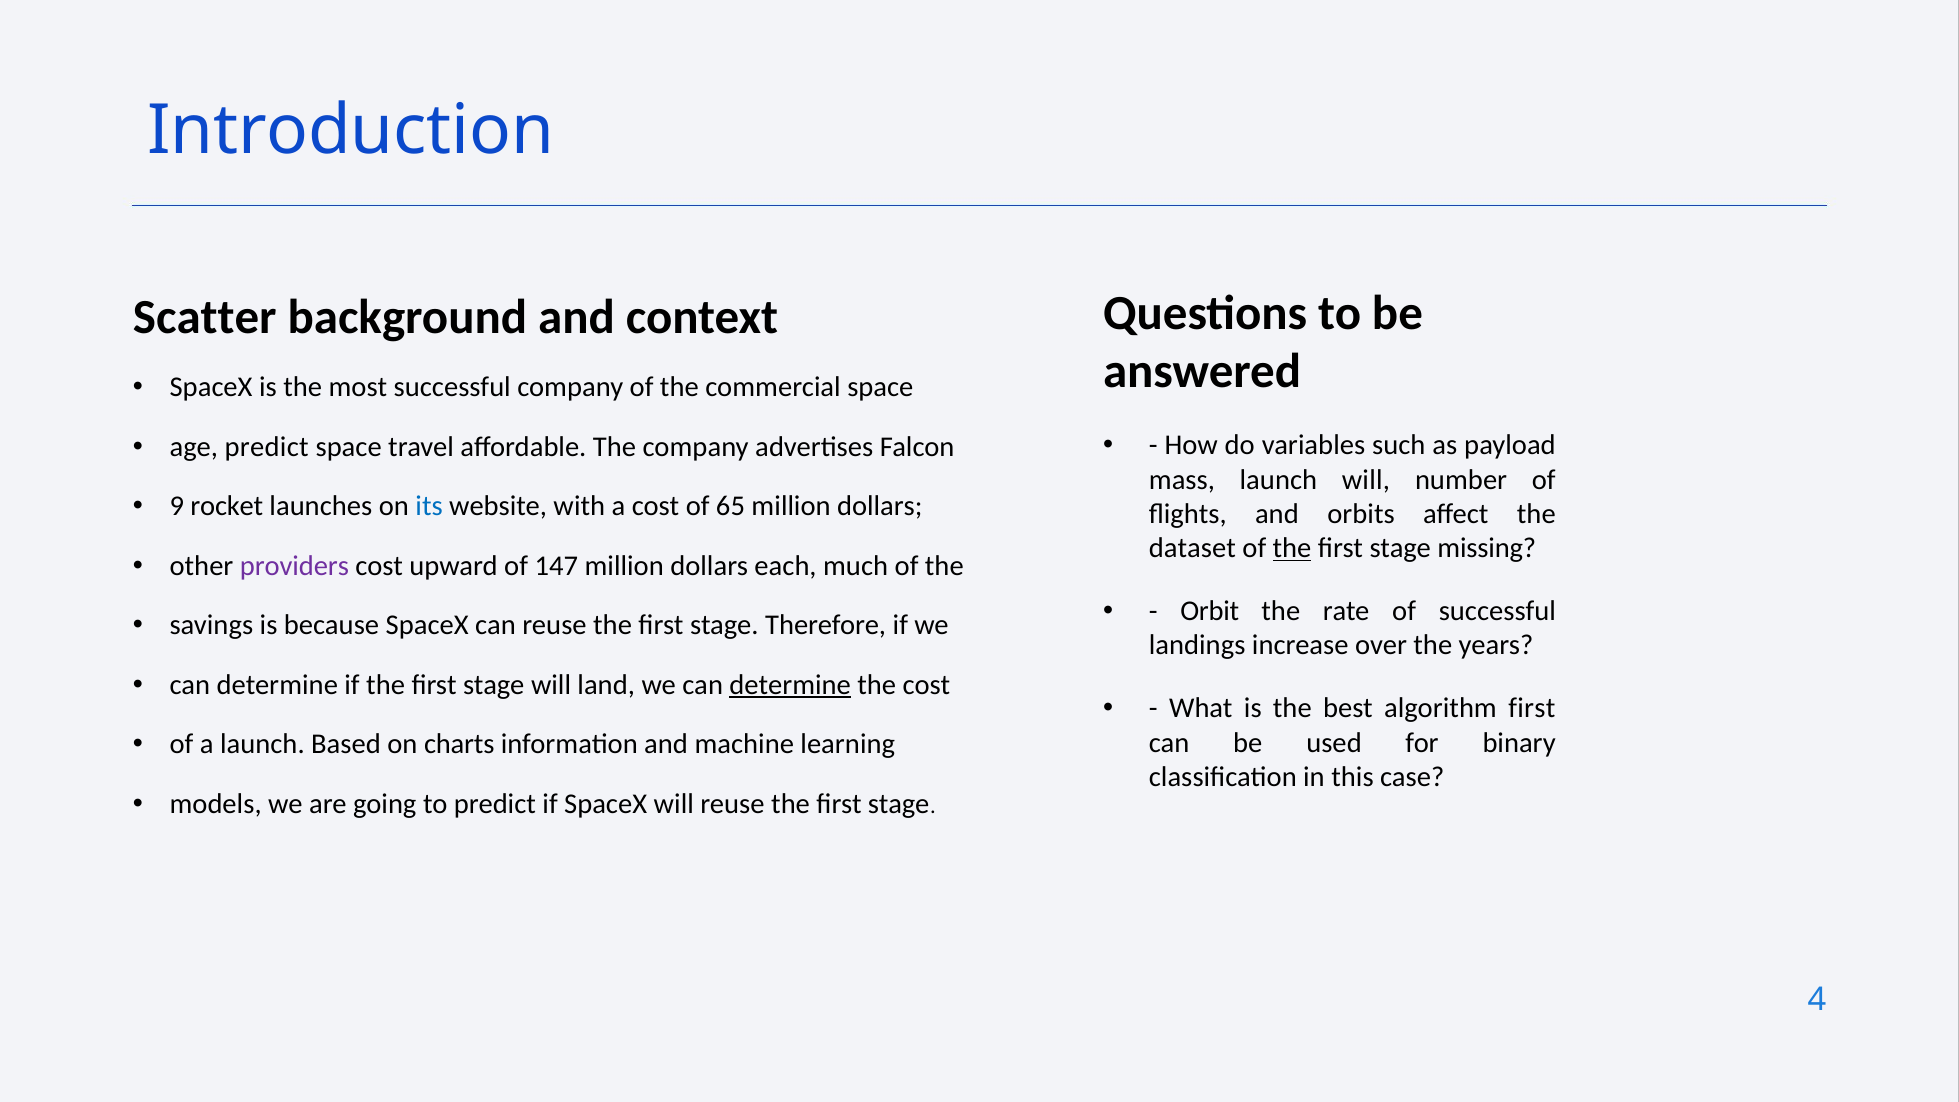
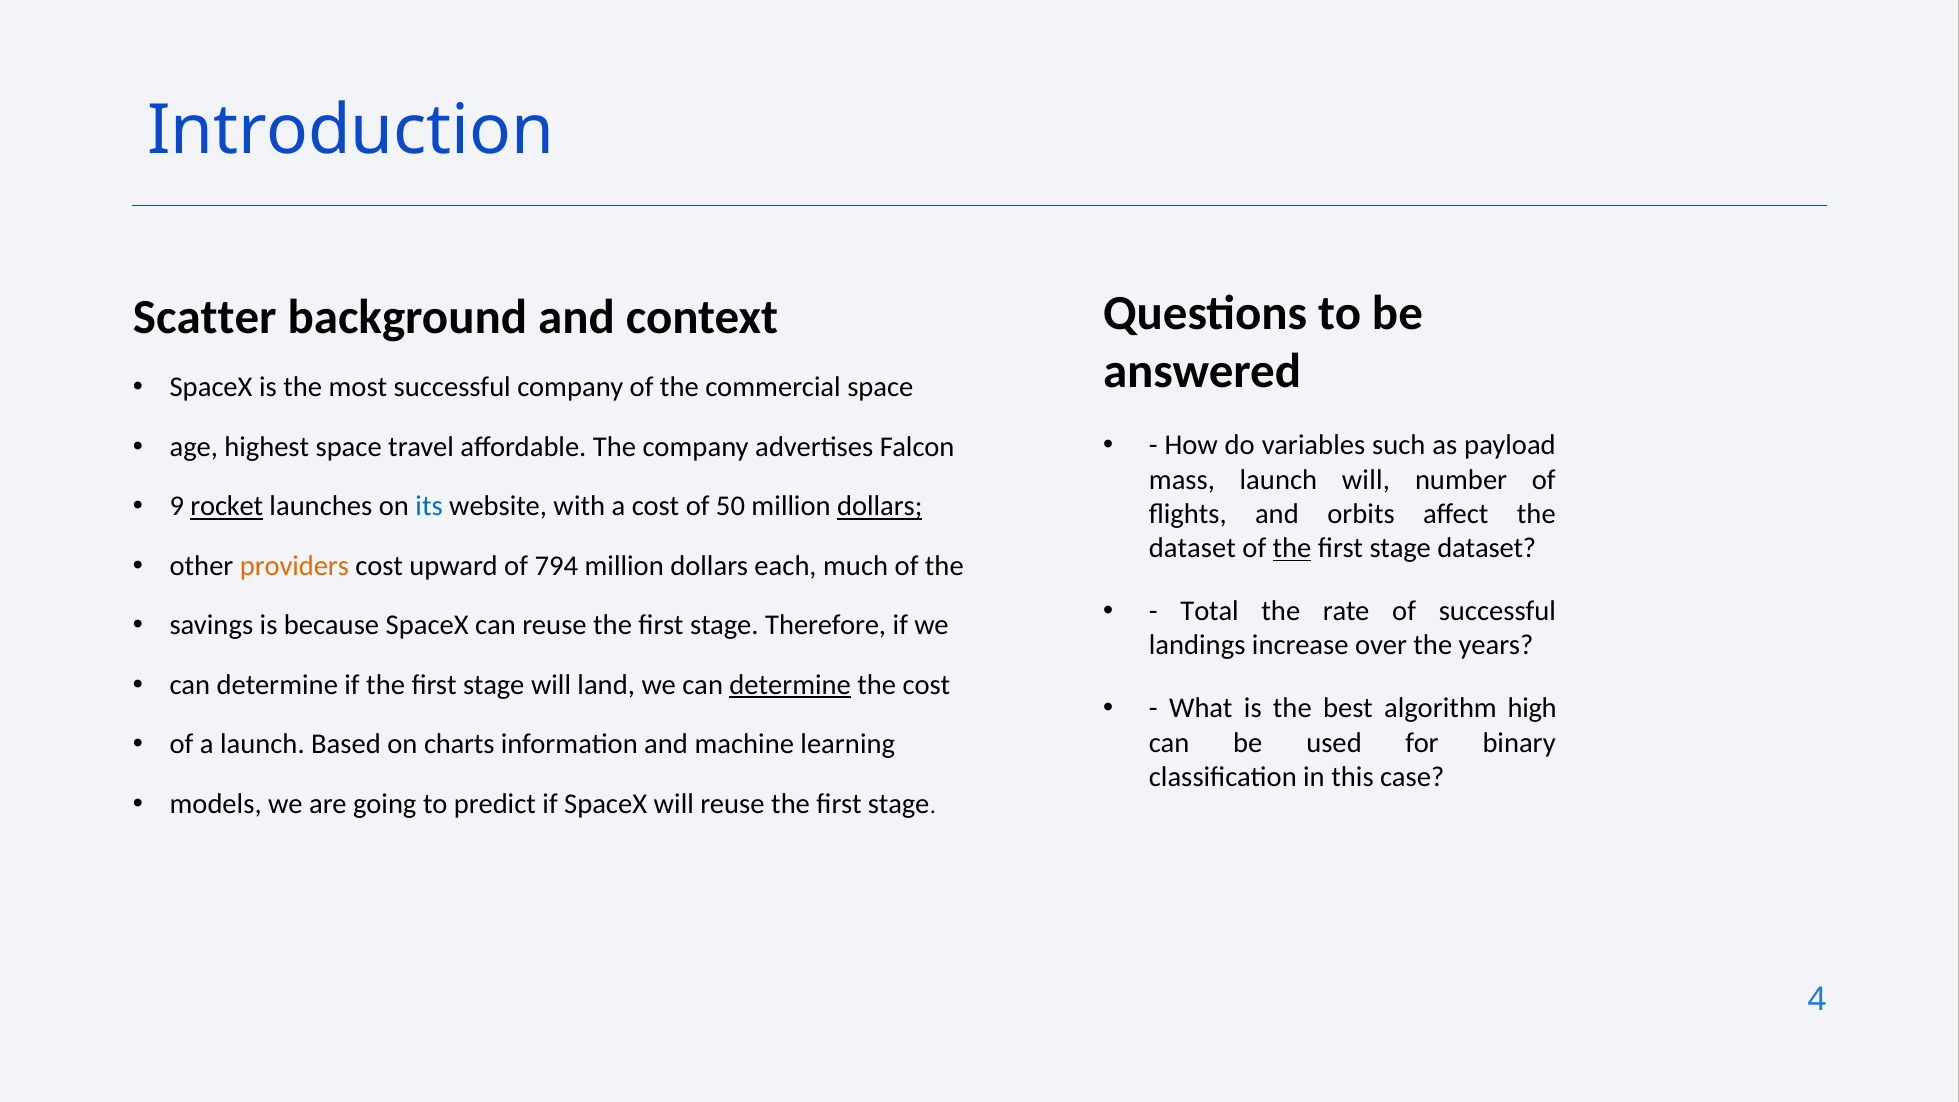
age predict: predict -> highest (267, 447)
rocket underline: none -> present (227, 506)
65: 65 -> 50 (730, 506)
dollars underline: none -> present (880, 506)
stage missing: missing -> dataset (1487, 548)
providers colour: purple -> orange (294, 566)
147: 147 -> 794 (556, 566)
Orbit: Orbit -> Total (1210, 611)
algorithm first: first -> high (1532, 708)
